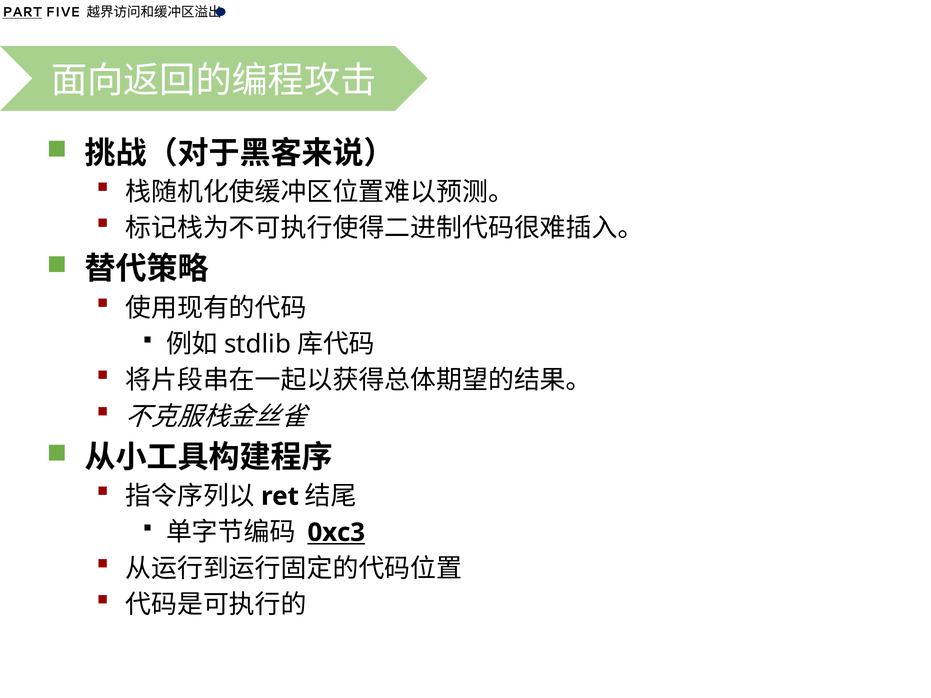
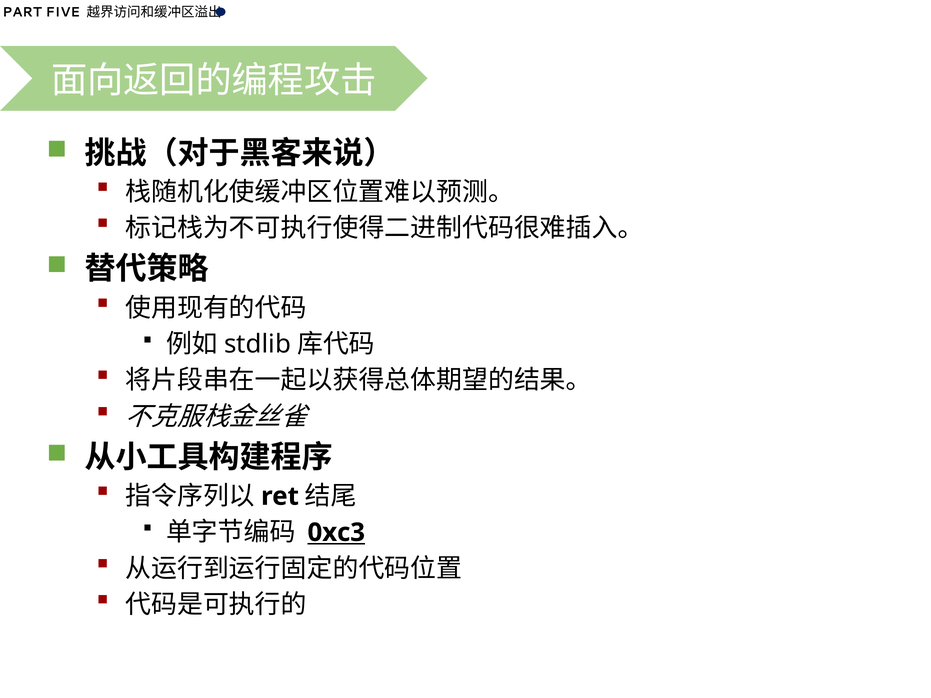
PART underline: present -> none (22, 12)
